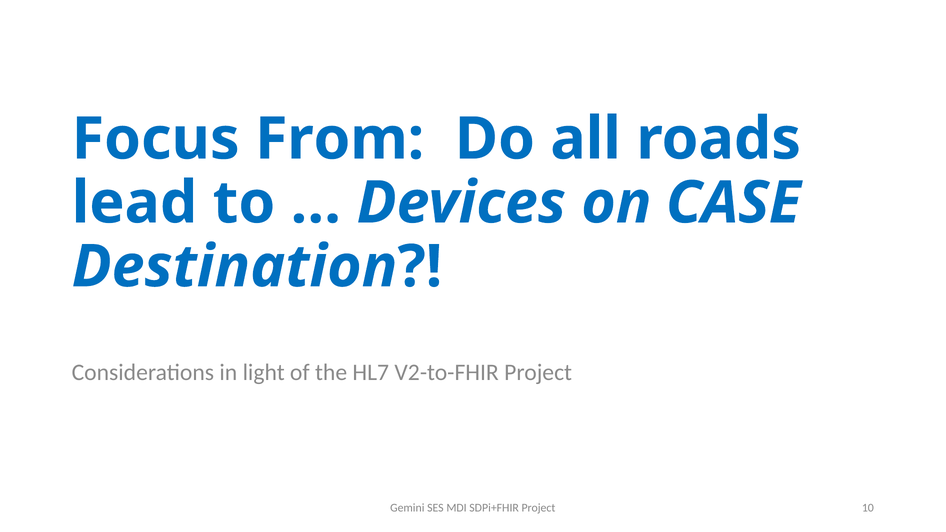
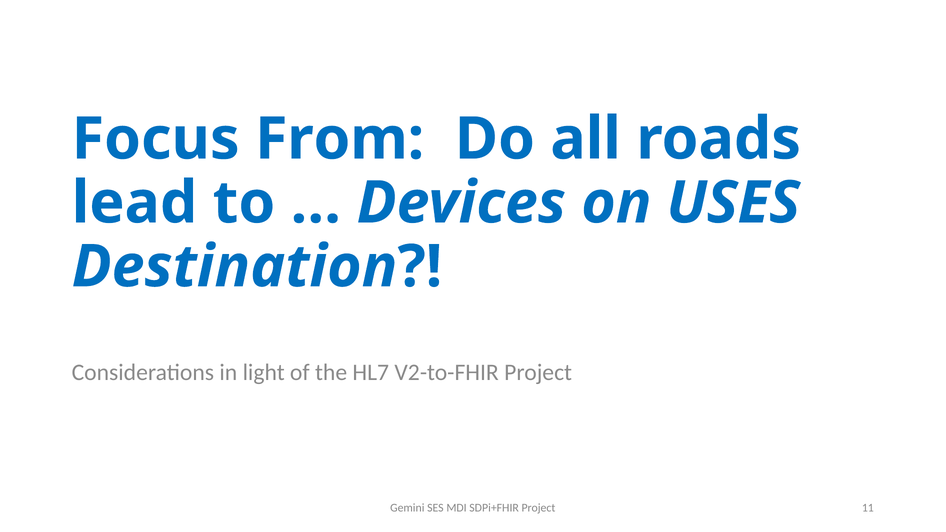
CASE: CASE -> USES (733, 203)
10: 10 -> 11 (868, 508)
